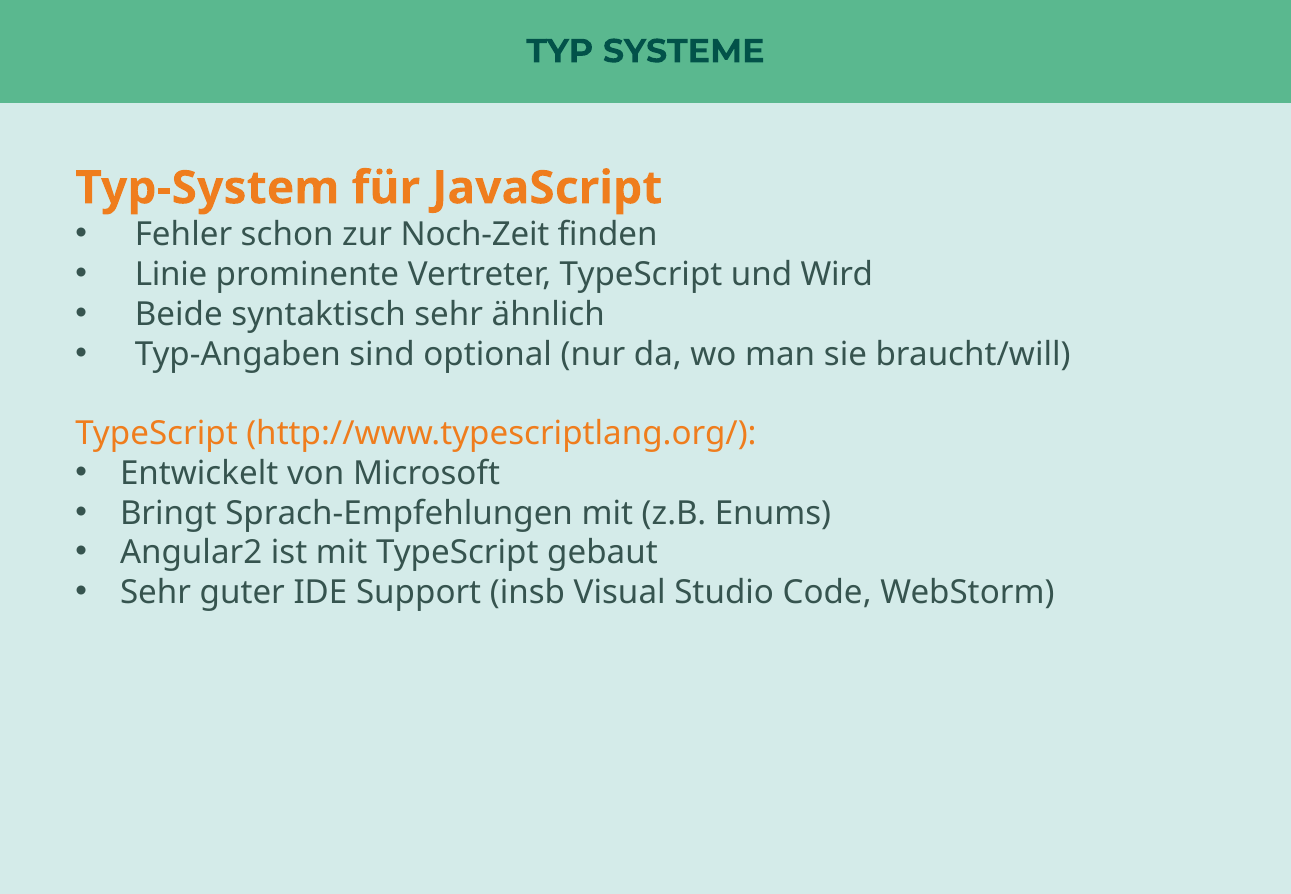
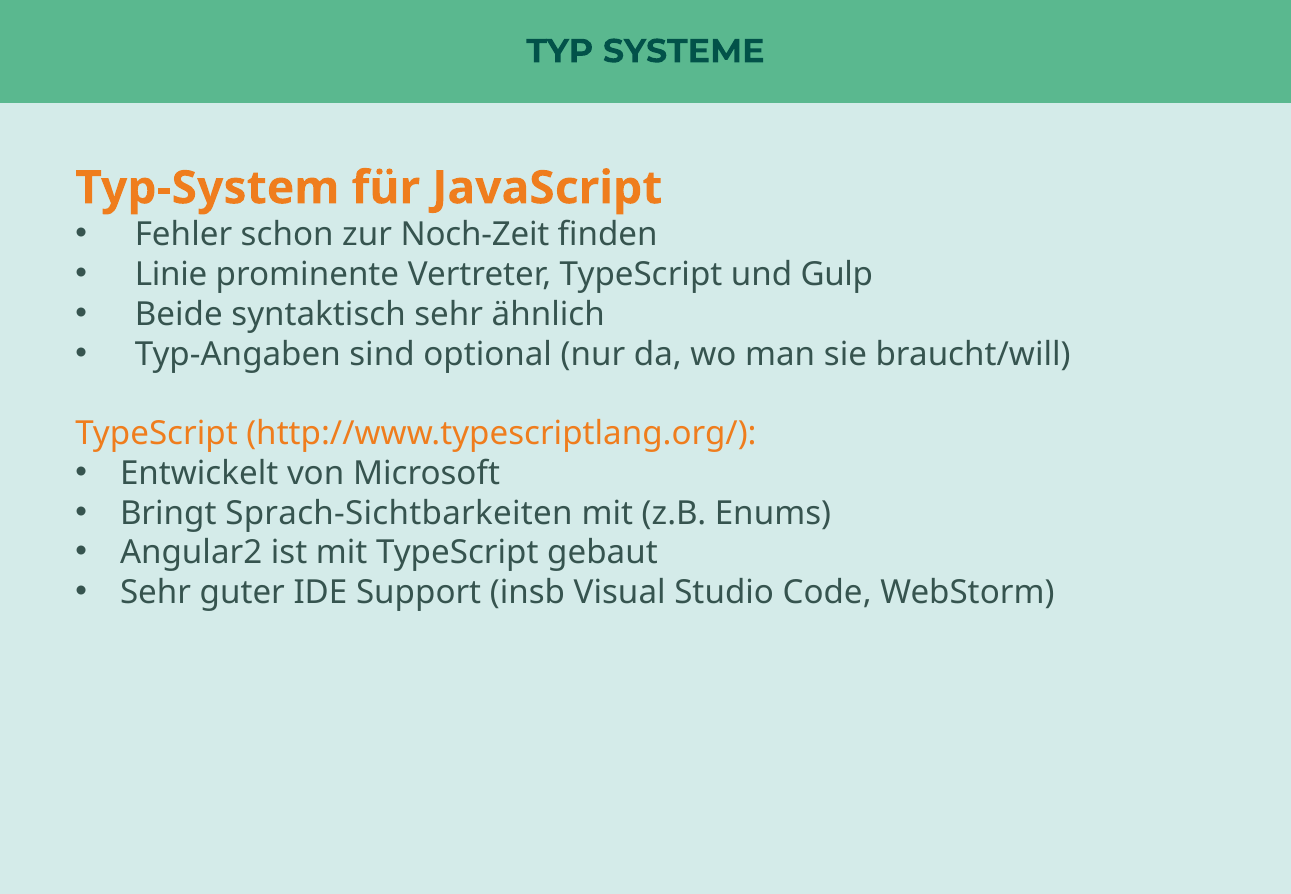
Wird: Wird -> Gulp (837, 275)
Sprach-Empfehlungen: Sprach-Empfehlungen -> Sprach-Sichtbarkeiten (399, 513)
